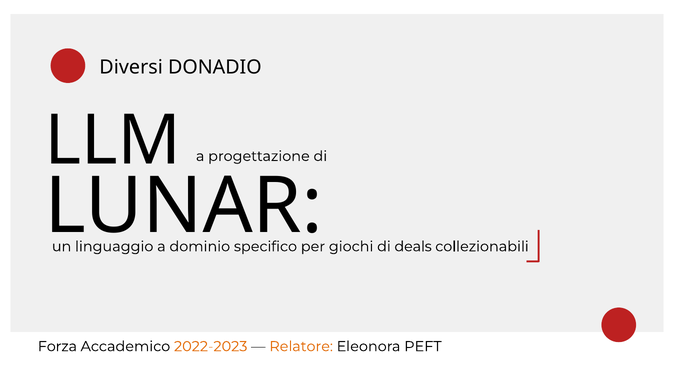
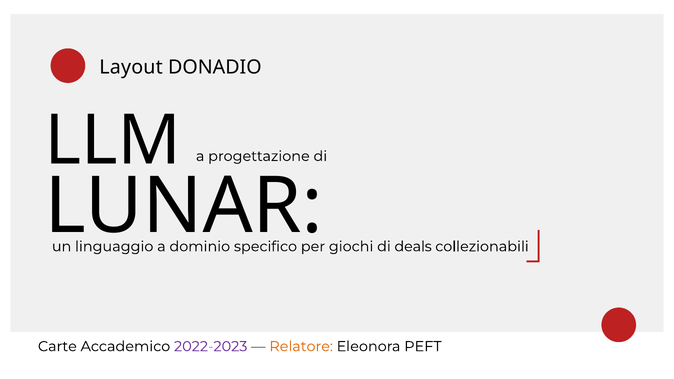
Diversi: Diversi -> Layout (131, 67)
Forza: Forza -> Carte (57, 347)
2022-2023 colour: orange -> purple (211, 347)
